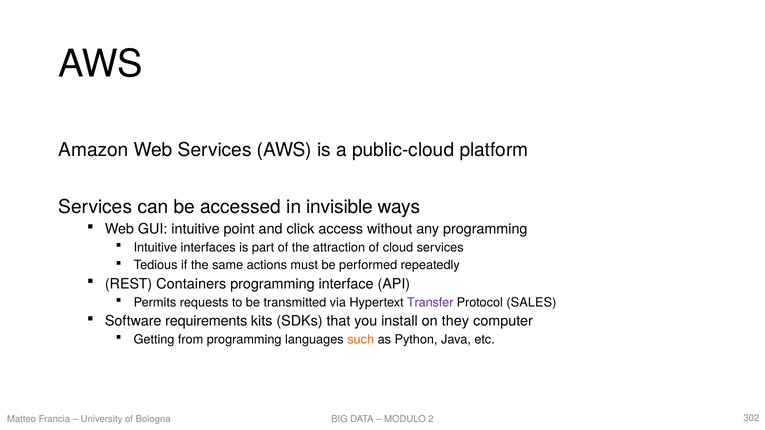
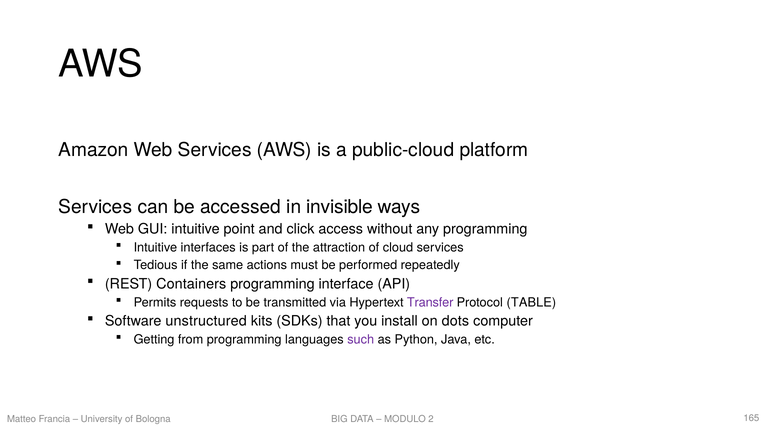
SALES: SALES -> TABLE (531, 303)
requirements: requirements -> unstructured (206, 321)
they: they -> dots (455, 321)
such colour: orange -> purple (361, 340)
302: 302 -> 165 (751, 418)
